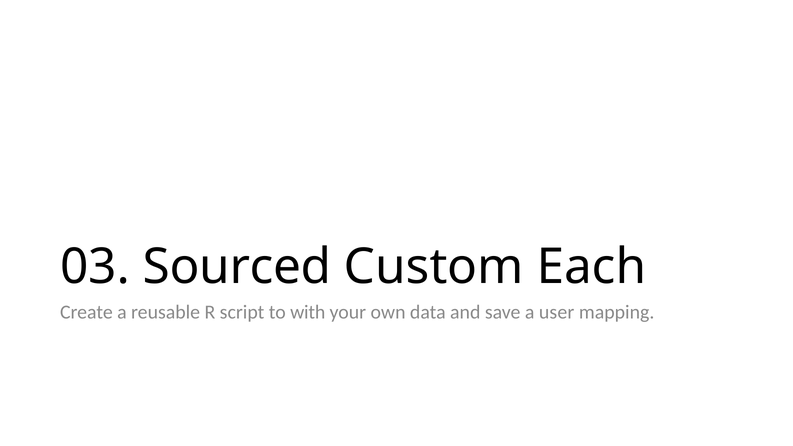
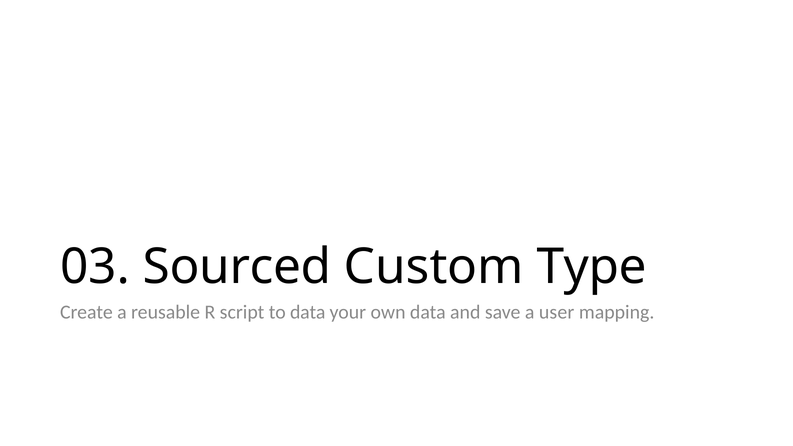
Each: Each -> Type (592, 267)
to with: with -> data (308, 312)
